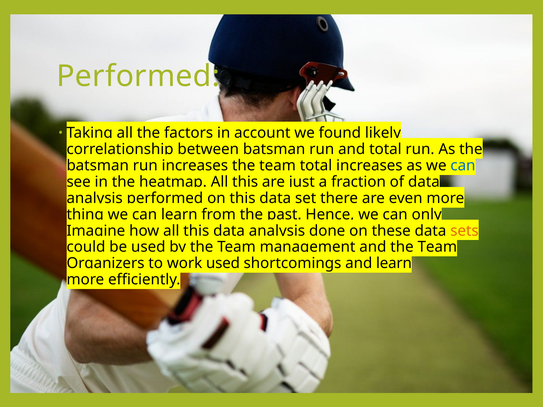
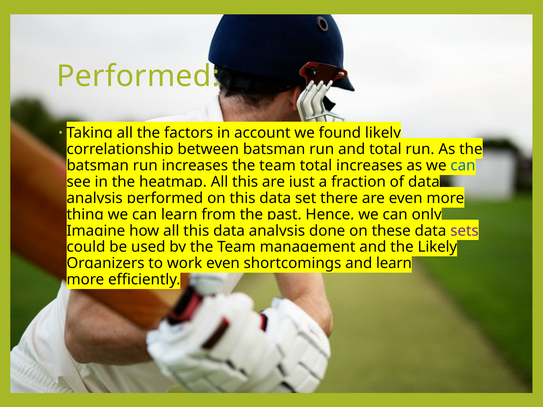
sets colour: orange -> purple (464, 231)
Team: Team -> Likely (437, 247)
used: used -> even (223, 263)
